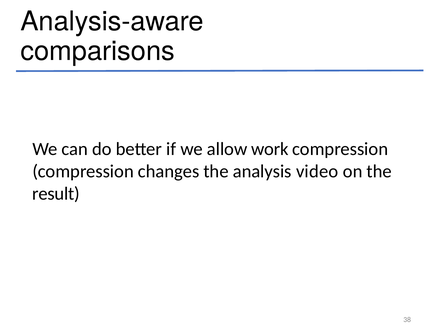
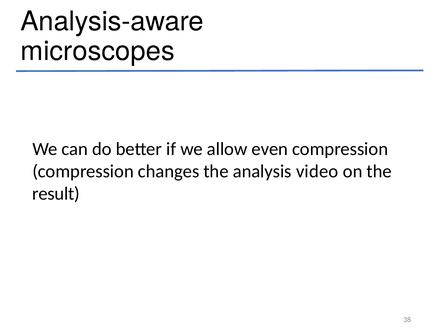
comparisons: comparisons -> microscopes (98, 51)
work: work -> even (270, 149)
